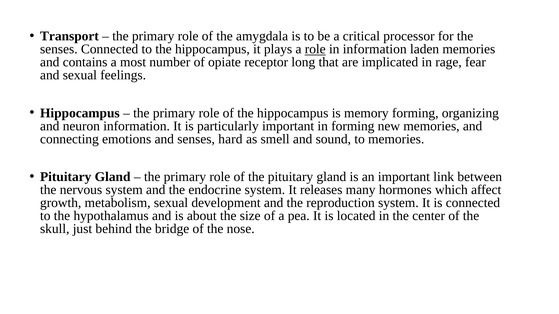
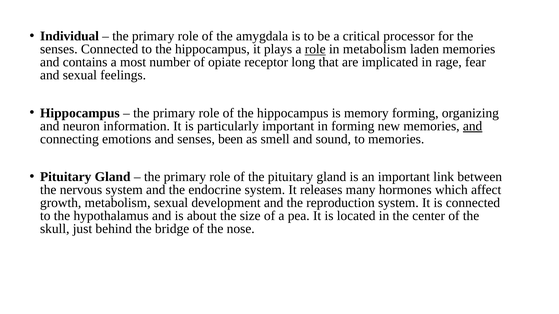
Transport: Transport -> Individual (69, 36)
in information: information -> metabolism (375, 49)
and underline: none -> present (473, 126)
hard: hard -> been (231, 139)
